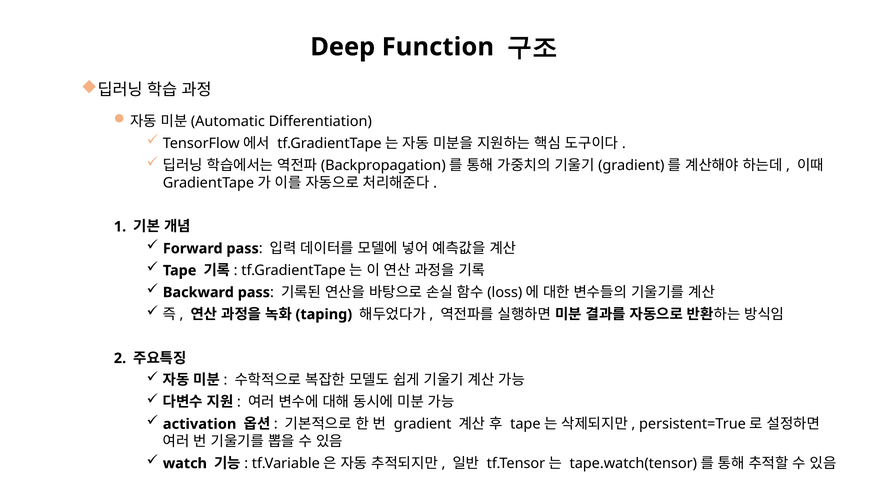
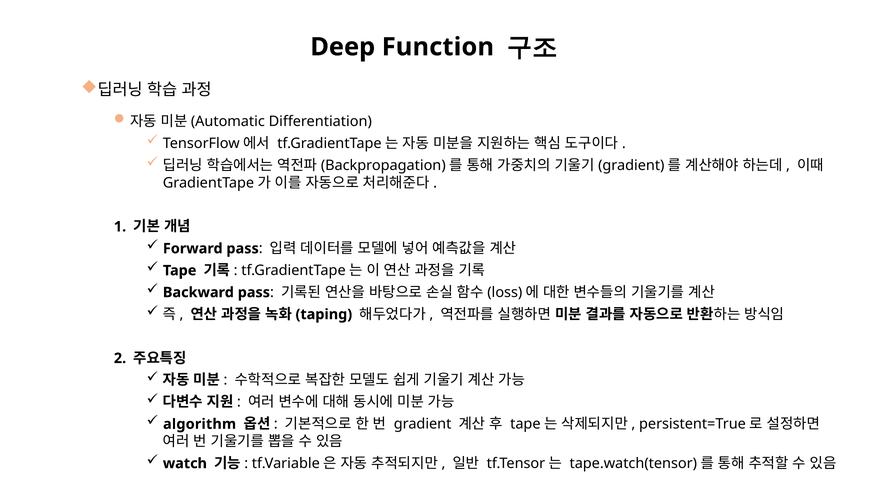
activation: activation -> algorithm (200, 424)
